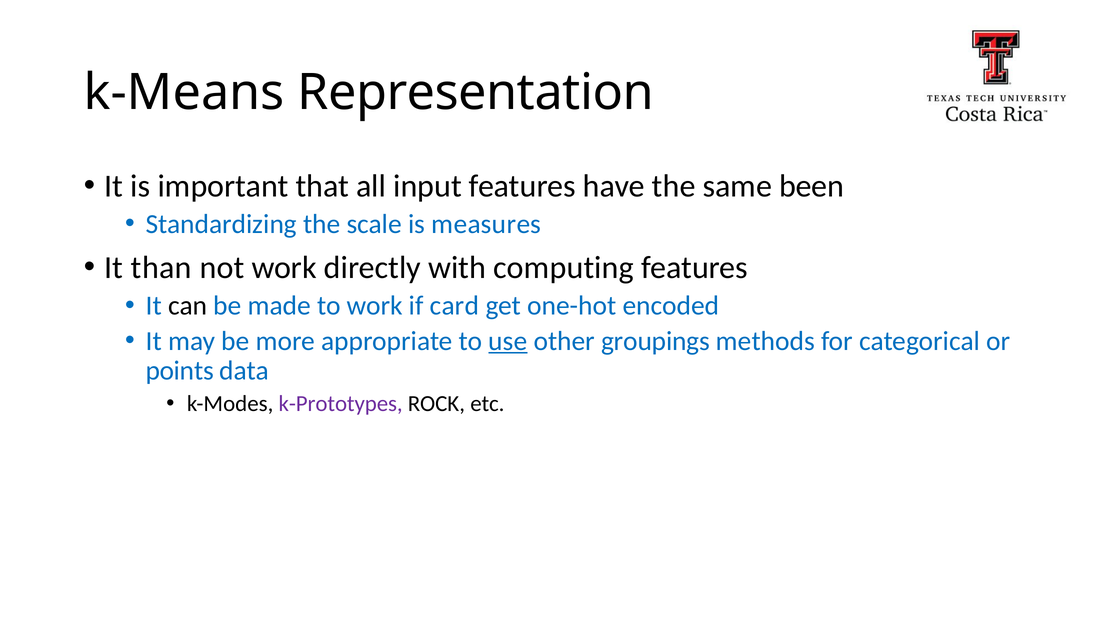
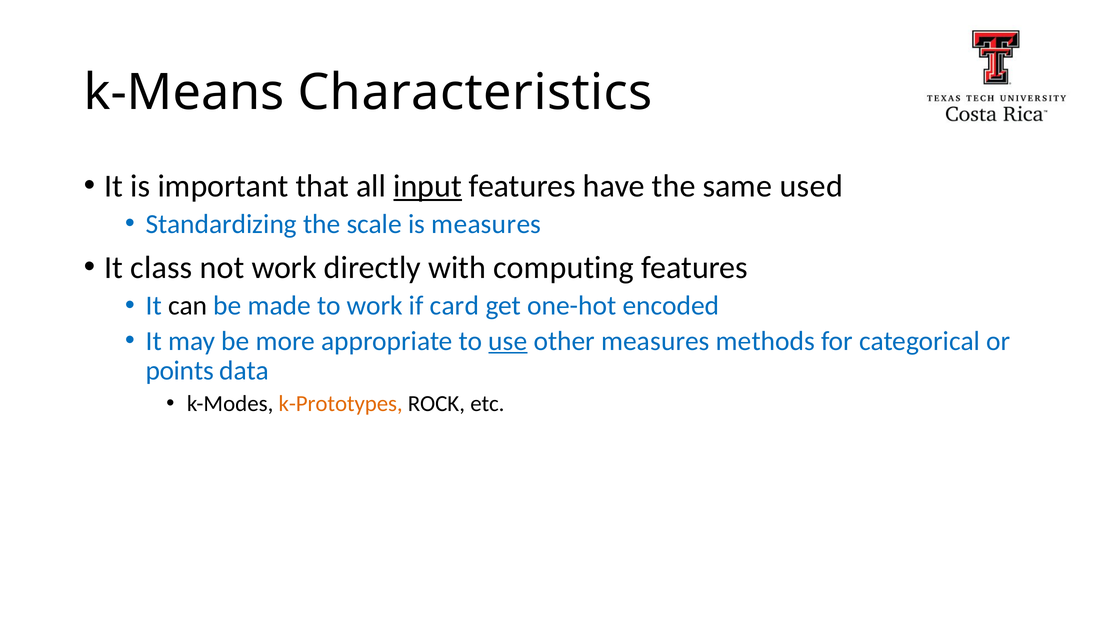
Representation: Representation -> Characteristics (475, 92)
input underline: none -> present (428, 186)
been: been -> used (811, 186)
than: than -> class (161, 268)
other groupings: groupings -> measures (655, 341)
k-Prototypes colour: purple -> orange (341, 403)
